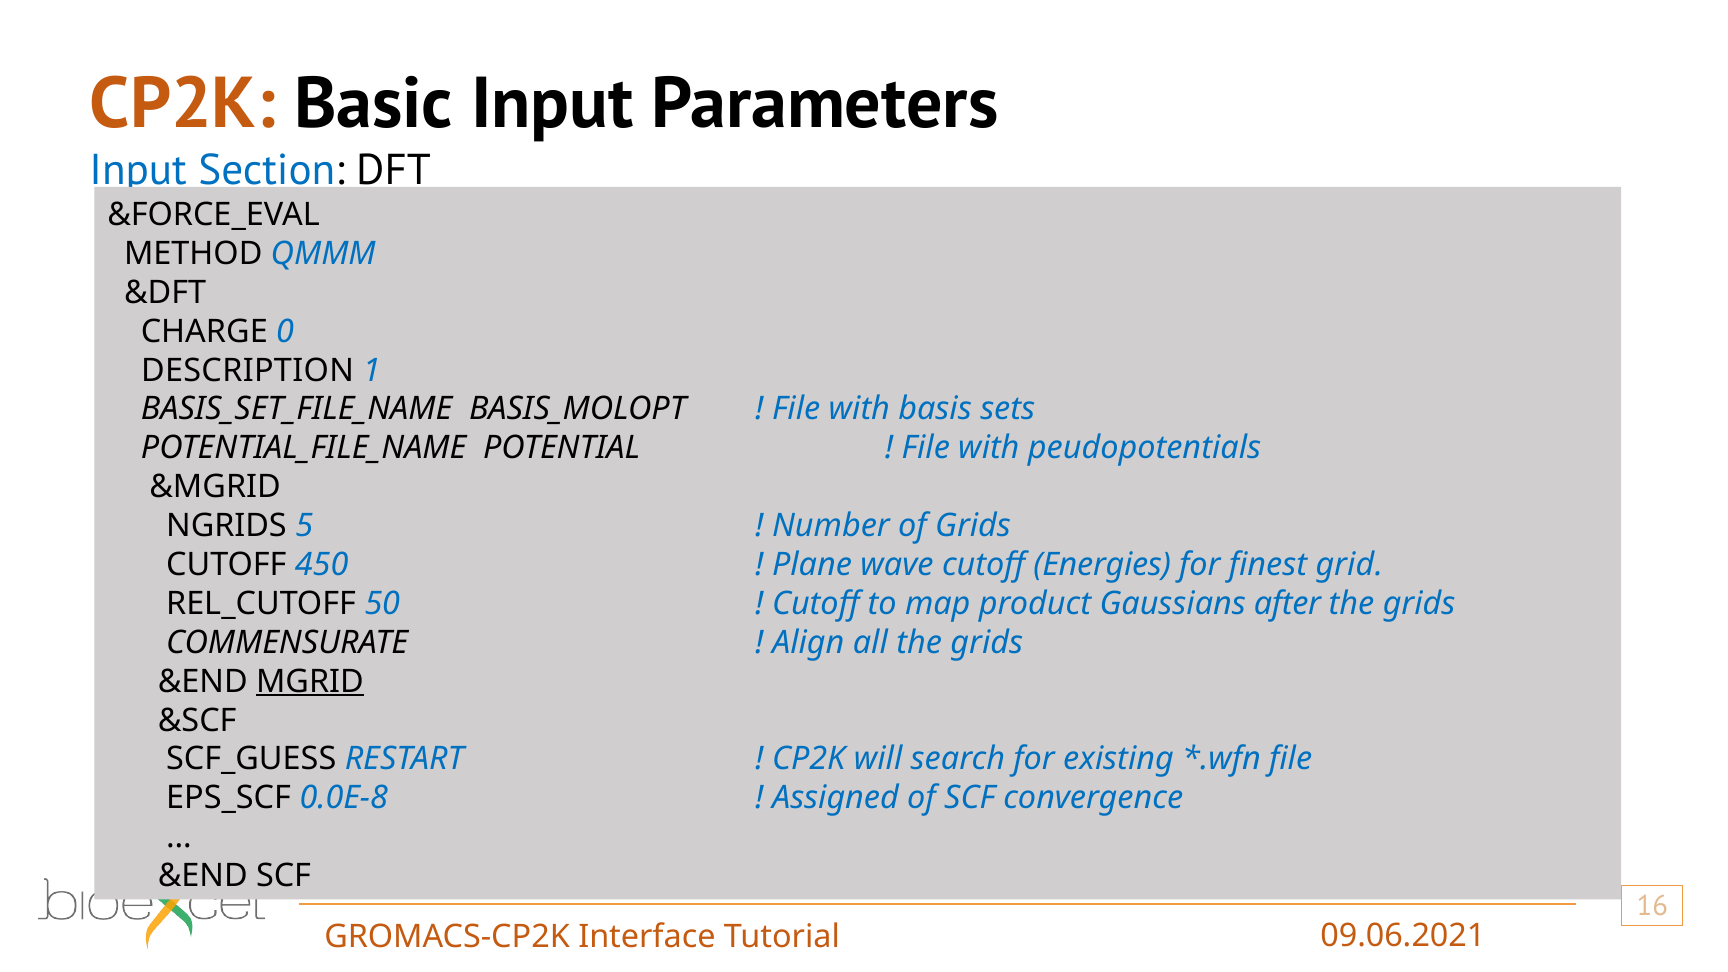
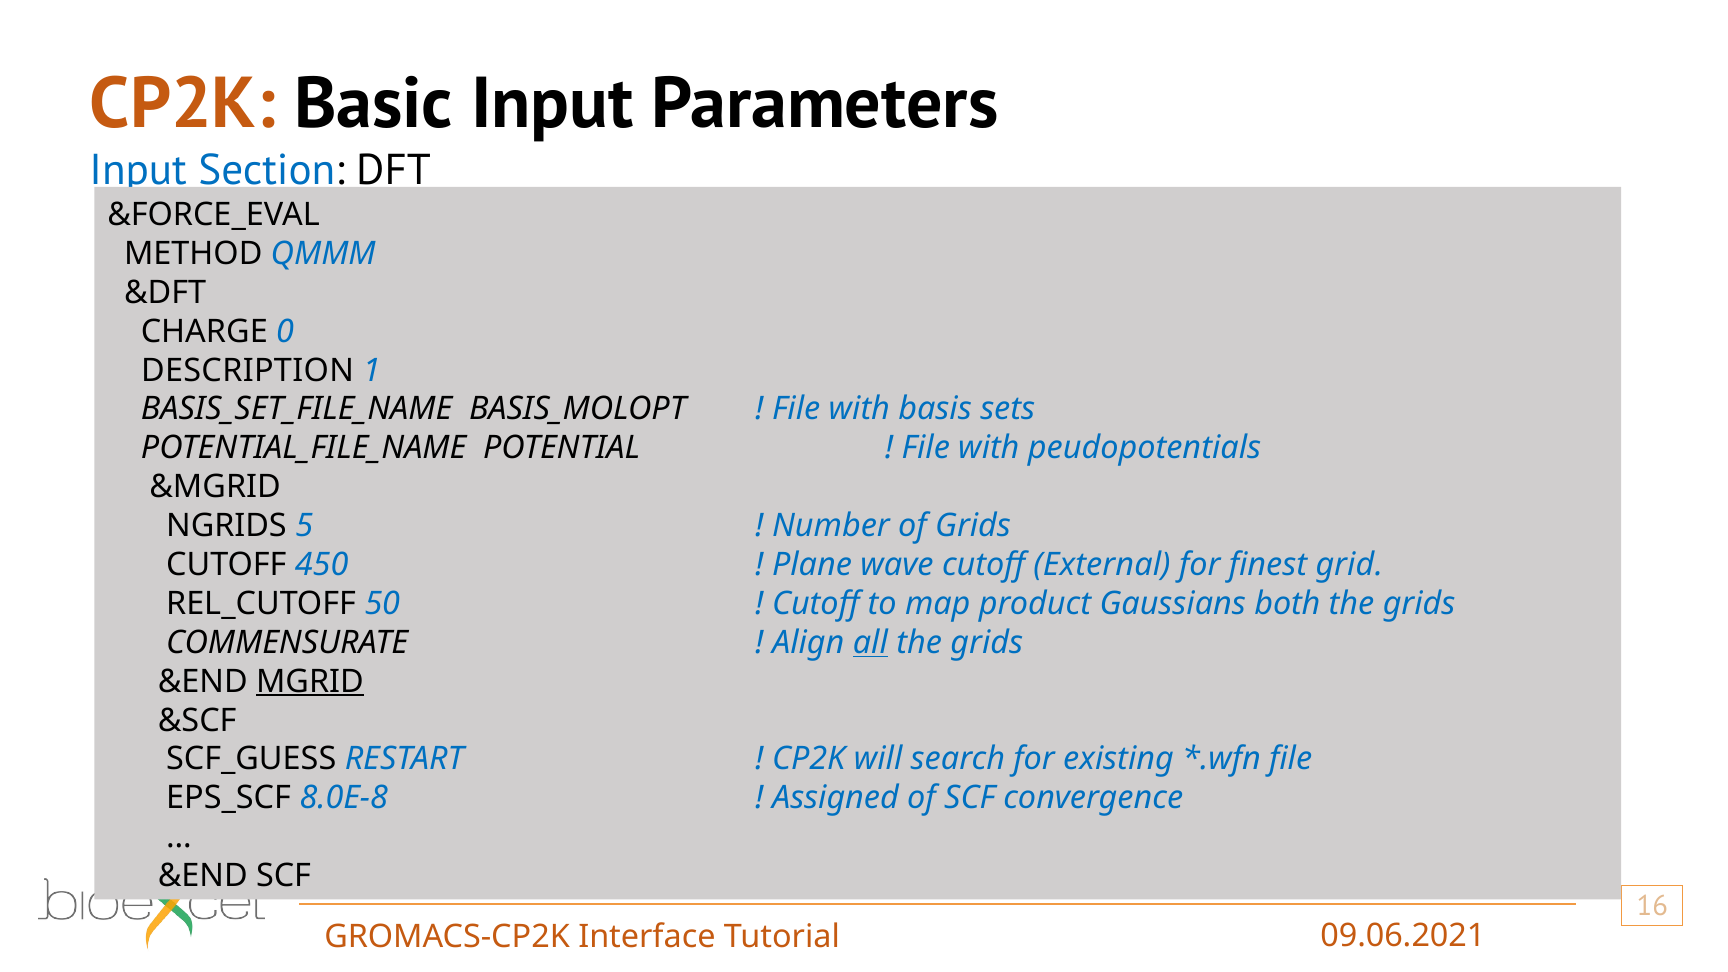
Energies: Energies -> External (1102, 565)
after: after -> both (1287, 604)
all underline: none -> present (870, 643)
0.0E-8: 0.0E-8 -> 8.0E-8 (344, 798)
